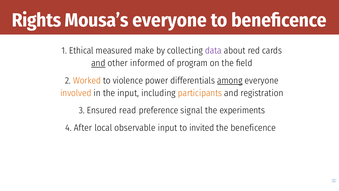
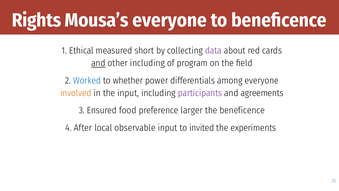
make: make -> short (144, 50)
other informed: informed -> including (147, 63)
Worked colour: orange -> blue (87, 80)
violence: violence -> whether (128, 80)
among underline: present -> none (230, 80)
participants colour: orange -> purple (200, 93)
registration: registration -> agreements (262, 93)
read: read -> food (128, 110)
signal: signal -> larger (192, 110)
the experiments: experiments -> beneficence (242, 110)
the beneficence: beneficence -> experiments (253, 128)
